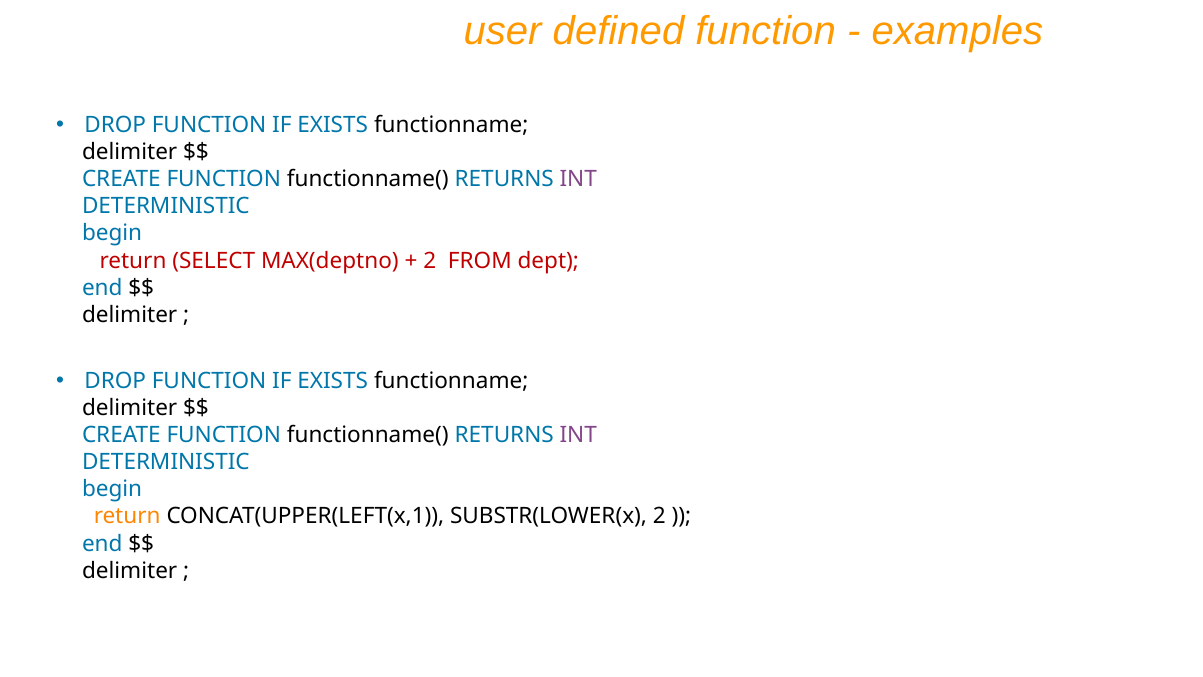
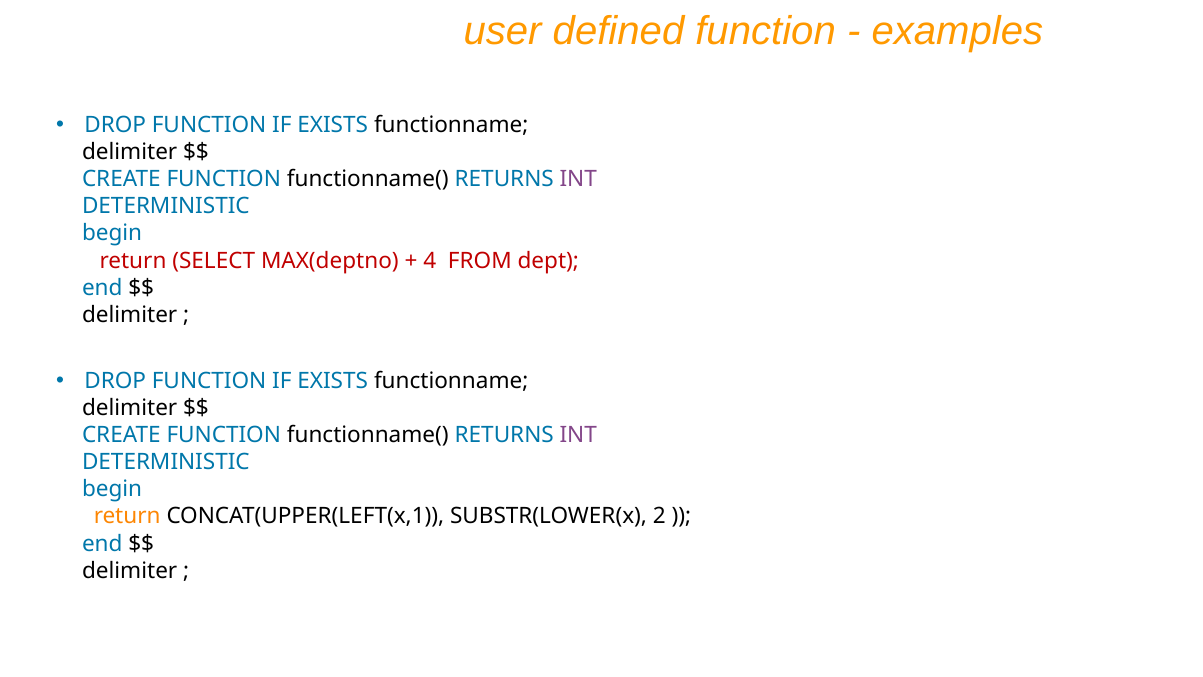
2: 2 -> 4 (430, 260)
